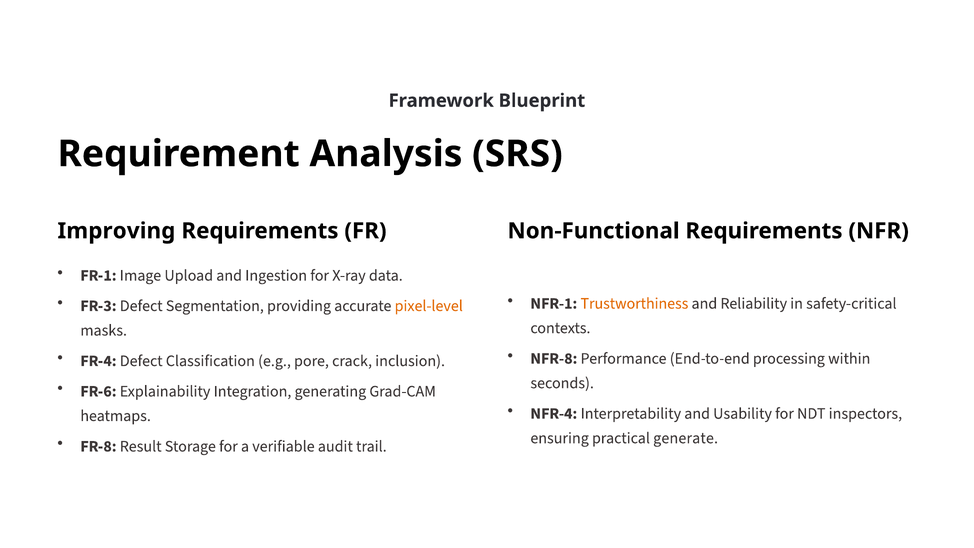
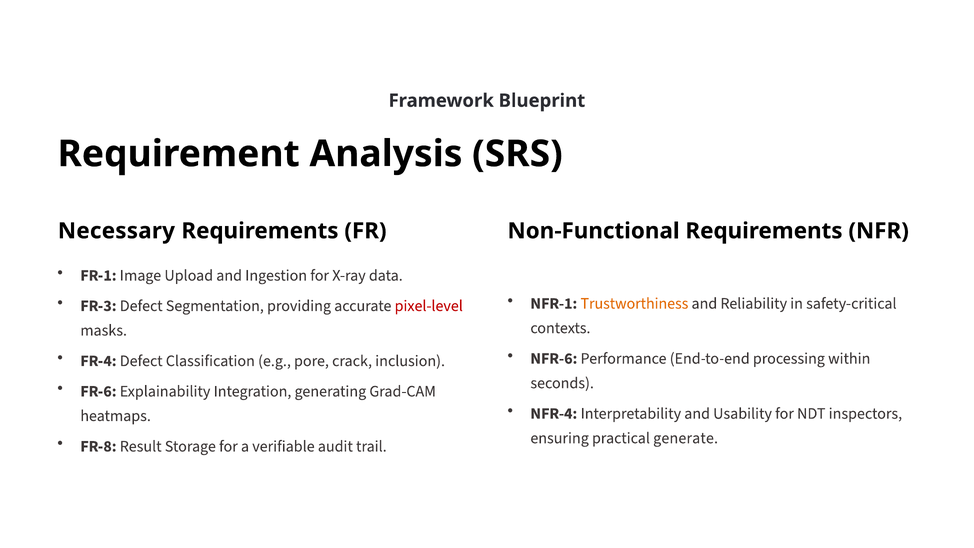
Improving: Improving -> Necessary (116, 231)
pixel-level colour: orange -> red (429, 306)
NFR-8: NFR-8 -> NFR-6 (554, 358)
